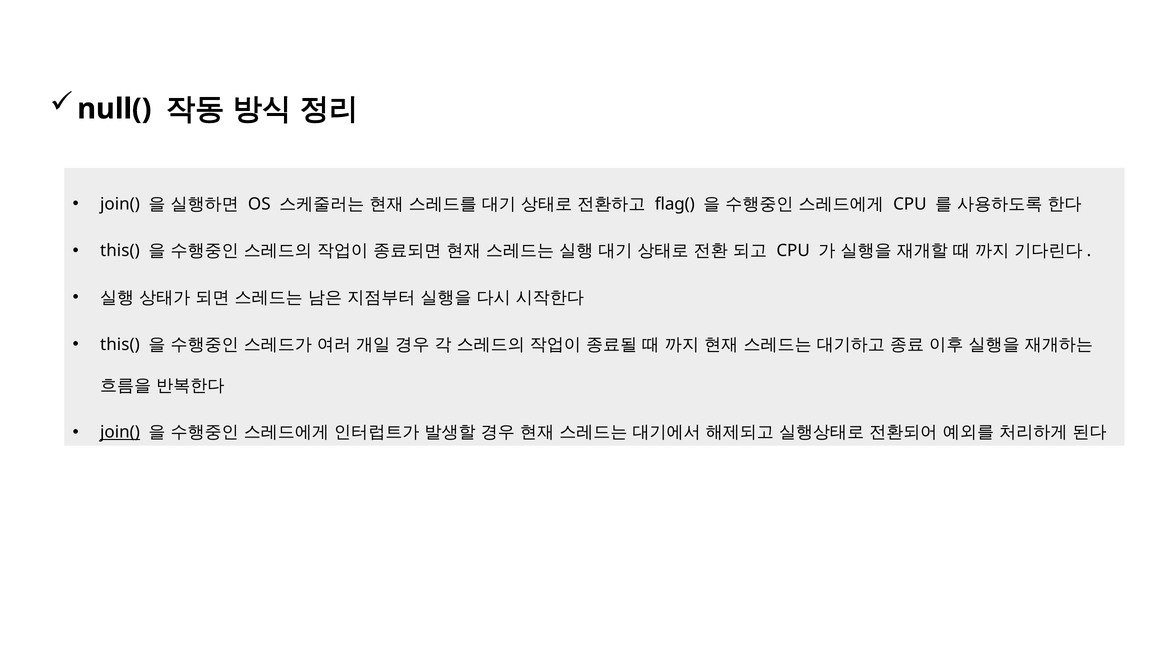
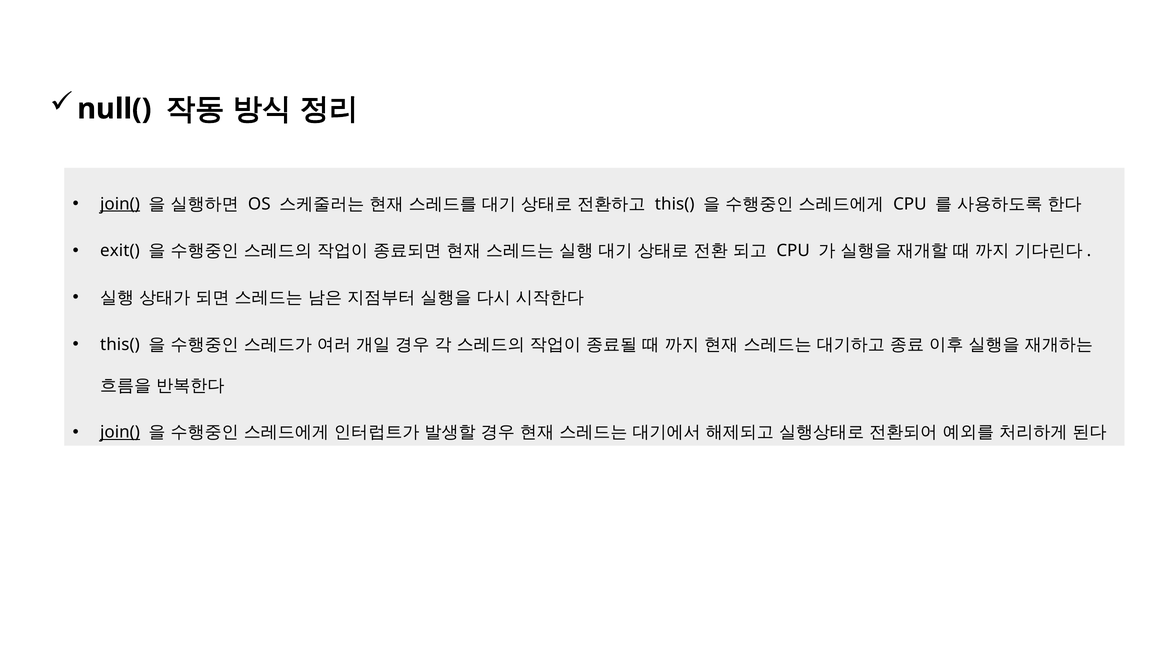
join( underline: none -> present (120, 204)
flag(: flag( -> this( (675, 204)
this(: this( -> exit( (120, 251)
